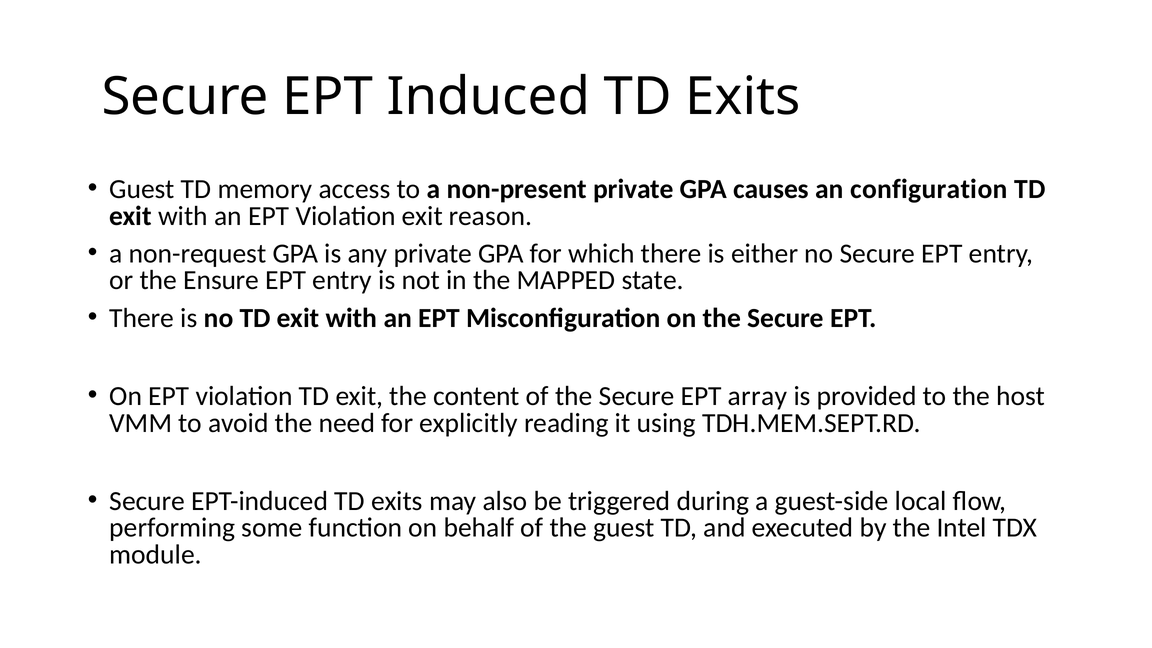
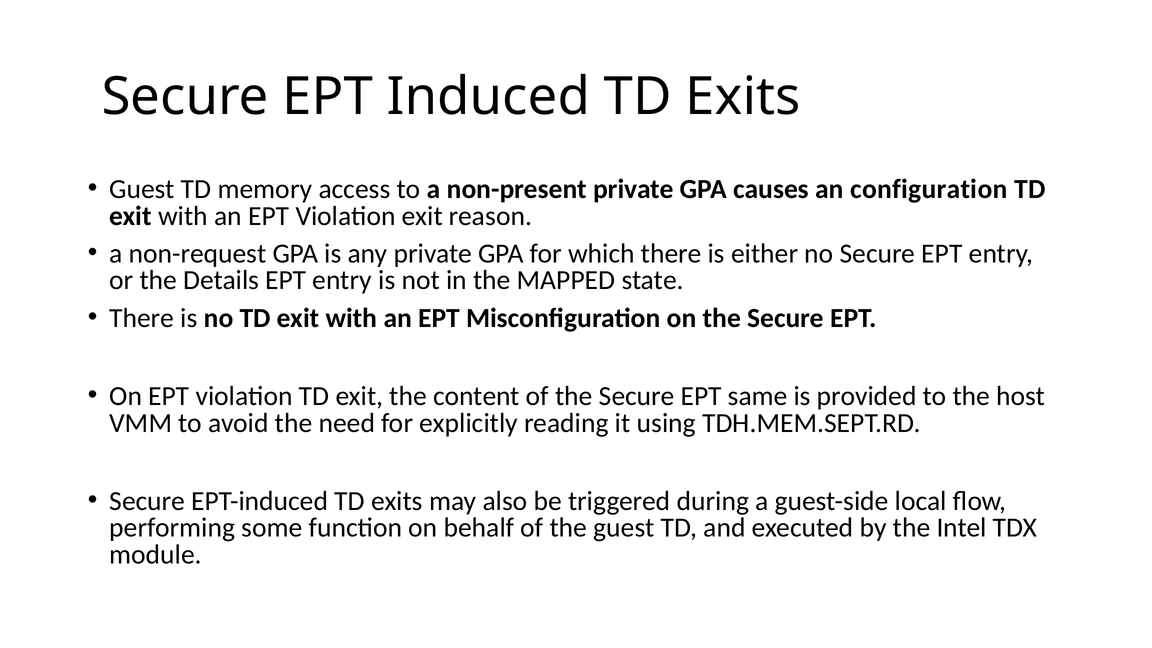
Ensure: Ensure -> Details (221, 280)
array: array -> same (758, 396)
